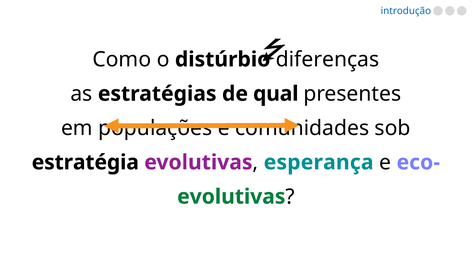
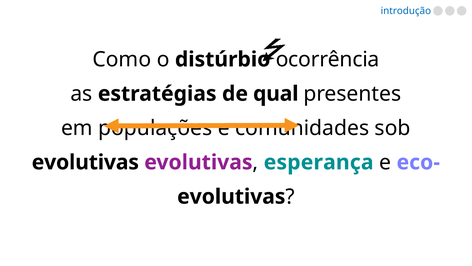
diferenças: diferenças -> ocorrência (328, 59)
estratégia: estratégia -> evolutivas (85, 162)
evolutivas colour: green -> black (231, 196)
